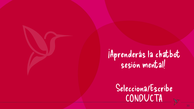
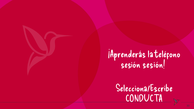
chatbot: chatbot -> teléfono (168, 54)
sesión mental: mental -> sesión (154, 65)
